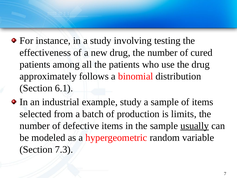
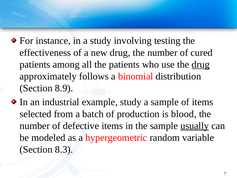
drug underline: none -> present (201, 64)
6.1: 6.1 -> 8.9 (64, 88)
limits: limits -> blood (184, 114)
7.3: 7.3 -> 8.3 (64, 149)
